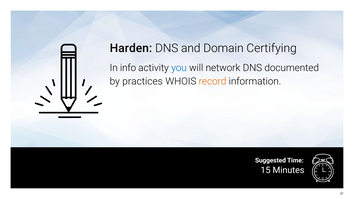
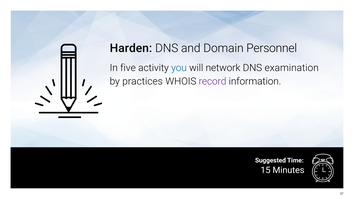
Certifying: Certifying -> Personnel (272, 48)
info: info -> five (128, 68)
documented: documented -> examination (292, 68)
record colour: orange -> purple (213, 81)
